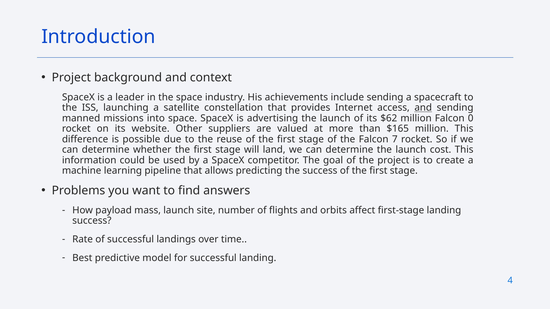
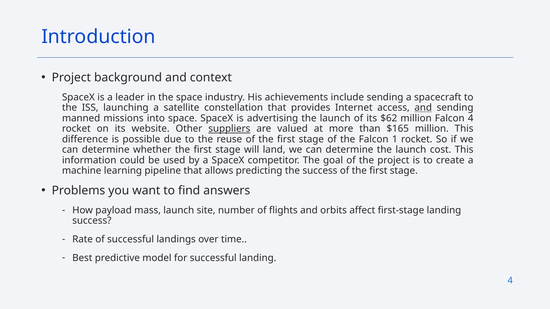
Falcon 0: 0 -> 4 (471, 118)
suppliers underline: none -> present (229, 129)
7: 7 -> 1 (395, 139)
